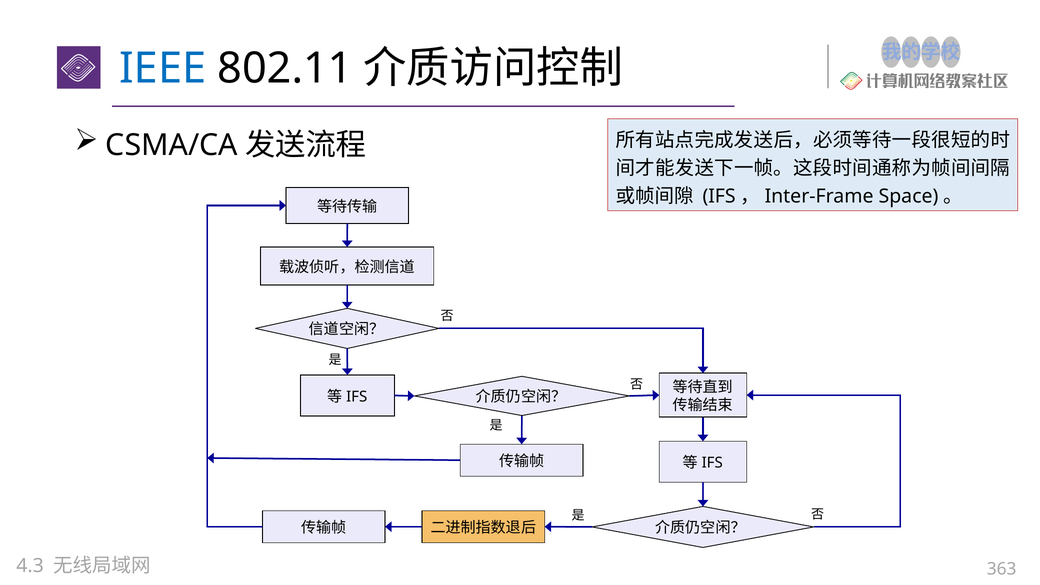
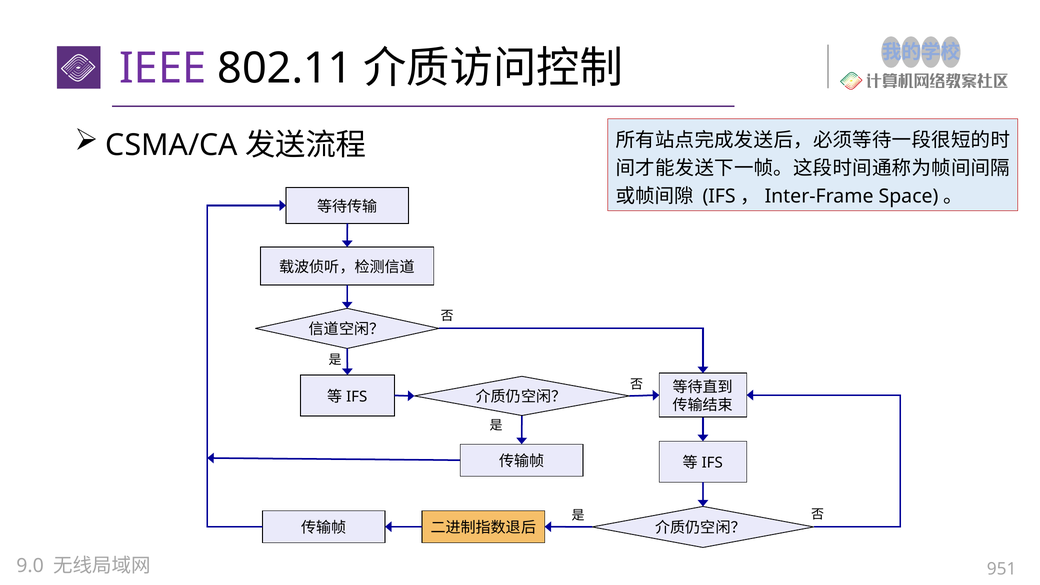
IEEE colour: blue -> purple (163, 68)
4.3: 4.3 -> 9.0 (30, 566)
363: 363 -> 951 (1002, 569)
